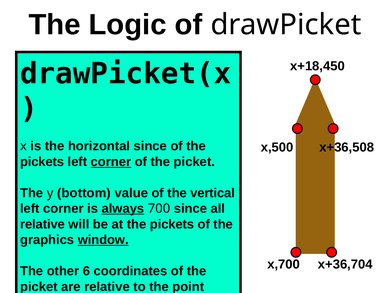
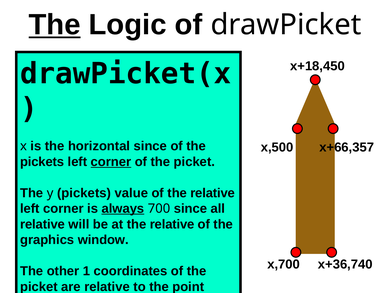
The underline: none -> present (55, 25)
x+36,508: x+36,508 -> x+66,357 (347, 147)
y bottom: bottom -> pickets (84, 193)
of the vertical: vertical -> relative (213, 193)
at the pickets: pickets -> relative (172, 224)
window underline: present -> none (103, 239)
x+36,704: x+36,704 -> x+36,740 (345, 264)
6: 6 -> 1 (86, 271)
